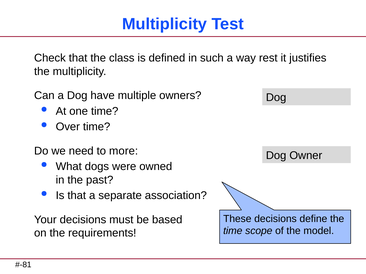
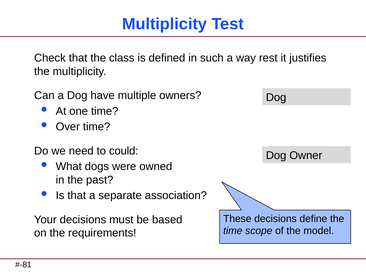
more: more -> could (124, 151)
